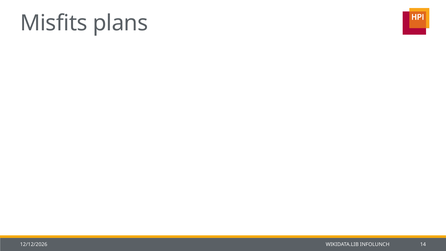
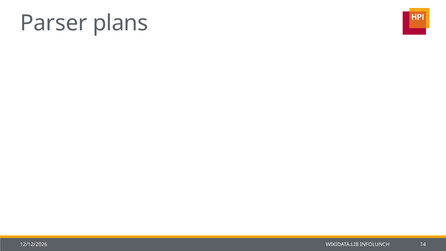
Misfits: Misfits -> Parser (54, 23)
